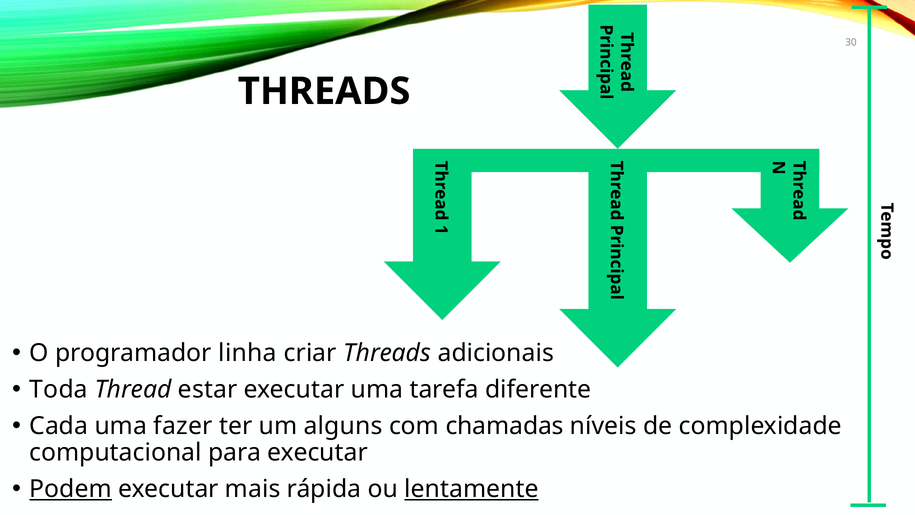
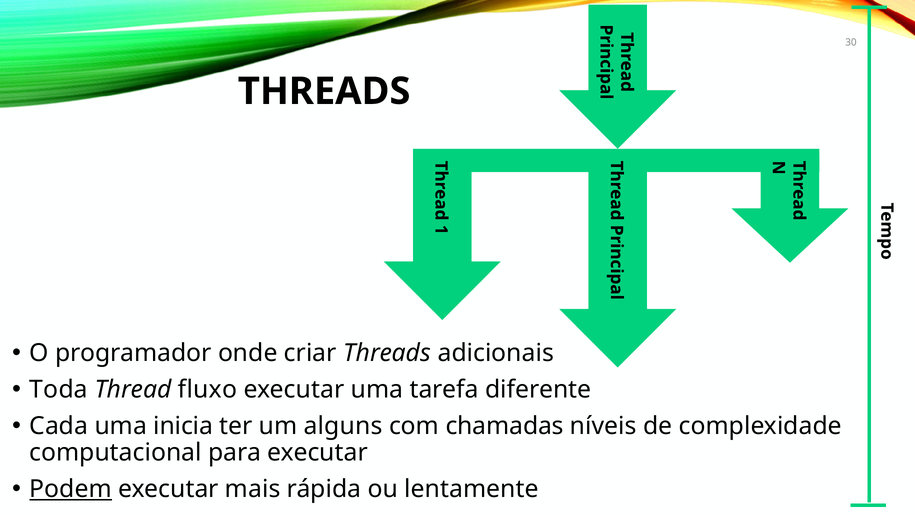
linha: linha -> onde (248, 353)
estar: estar -> fluxo (208, 389)
fazer: fazer -> inicia (183, 426)
lentamente underline: present -> none (472, 489)
